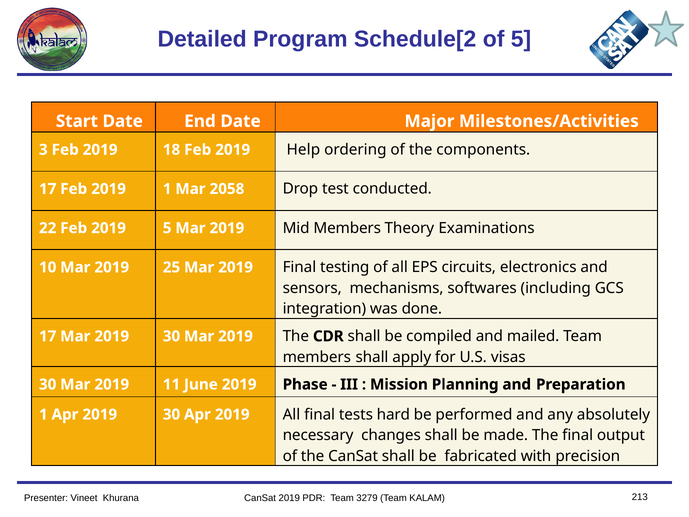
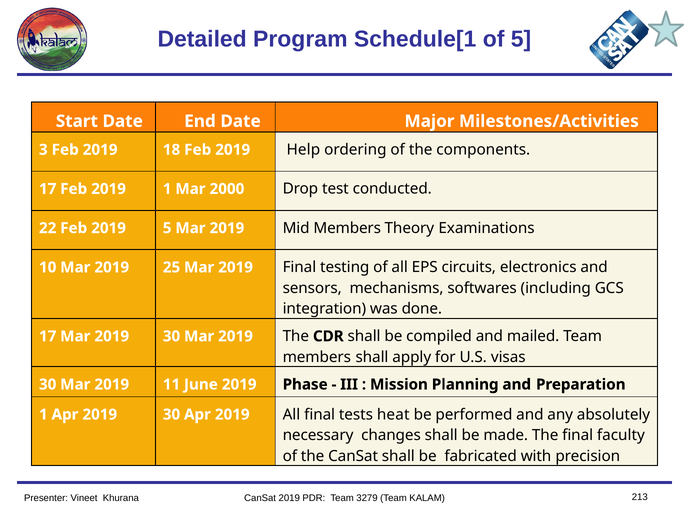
Schedule[2: Schedule[2 -> Schedule[1 (415, 39)
2058: 2058 -> 2000 (227, 189)
hard: hard -> heat (393, 414)
output: output -> faculty (621, 435)
